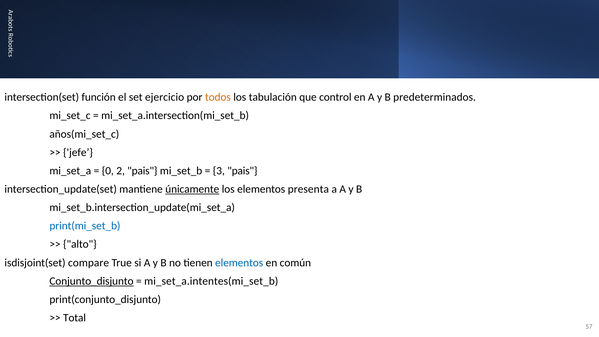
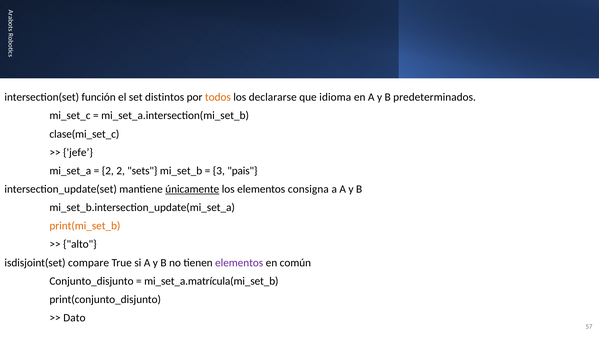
ejercicio: ejercicio -> distintos (165, 97)
tabulación: tabulación -> declararse (273, 97)
control: control -> idioma (335, 97)
años(mi_set_c: años(mi_set_c -> clase(mi_set_c (84, 134)
0: 0 -> 2 (108, 171)
2 pais: pais -> sets (142, 171)
presenta: presenta -> consigna (308, 189)
print(mi_set_b colour: blue -> orange (85, 226)
elementos colour: blue -> purple (239, 263)
Conjunto_disjunto underline: present -> none (91, 281)
mi_set_a.intentes(mi_set_b: mi_set_a.intentes(mi_set_b -> mi_set_a.matrícula(mi_set_b (211, 281)
Total: Total -> Dato (74, 318)
